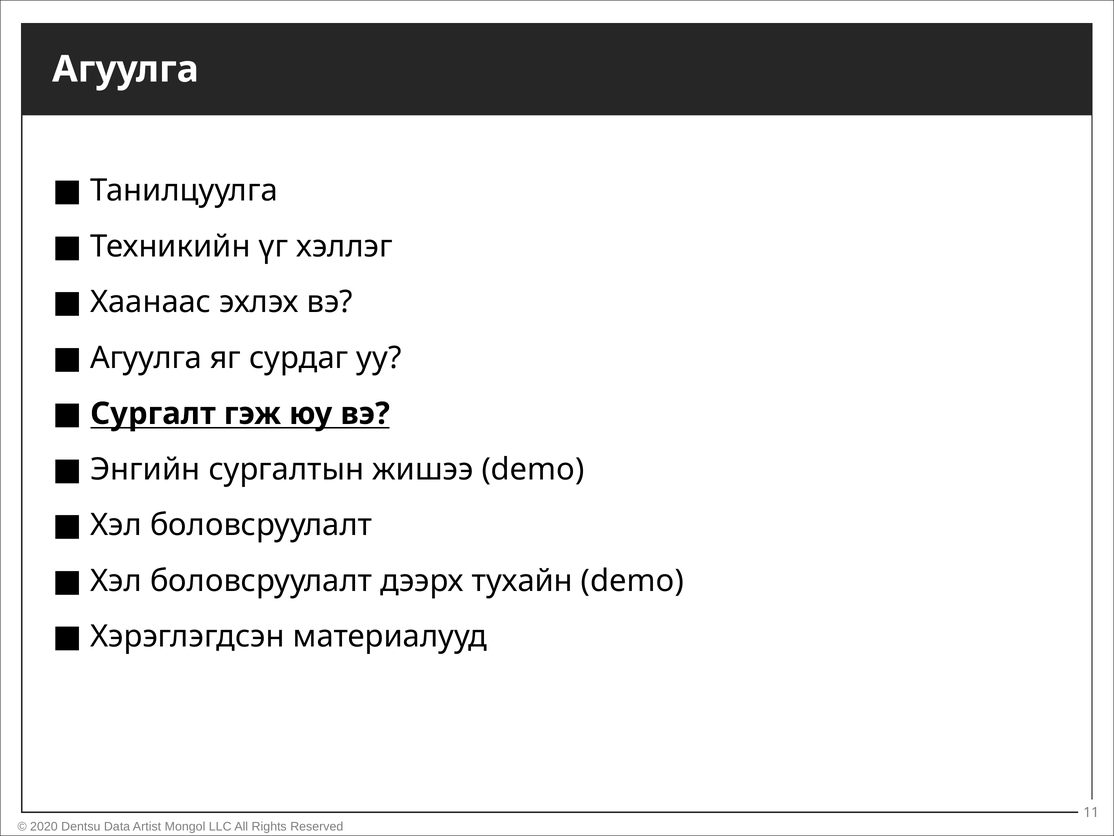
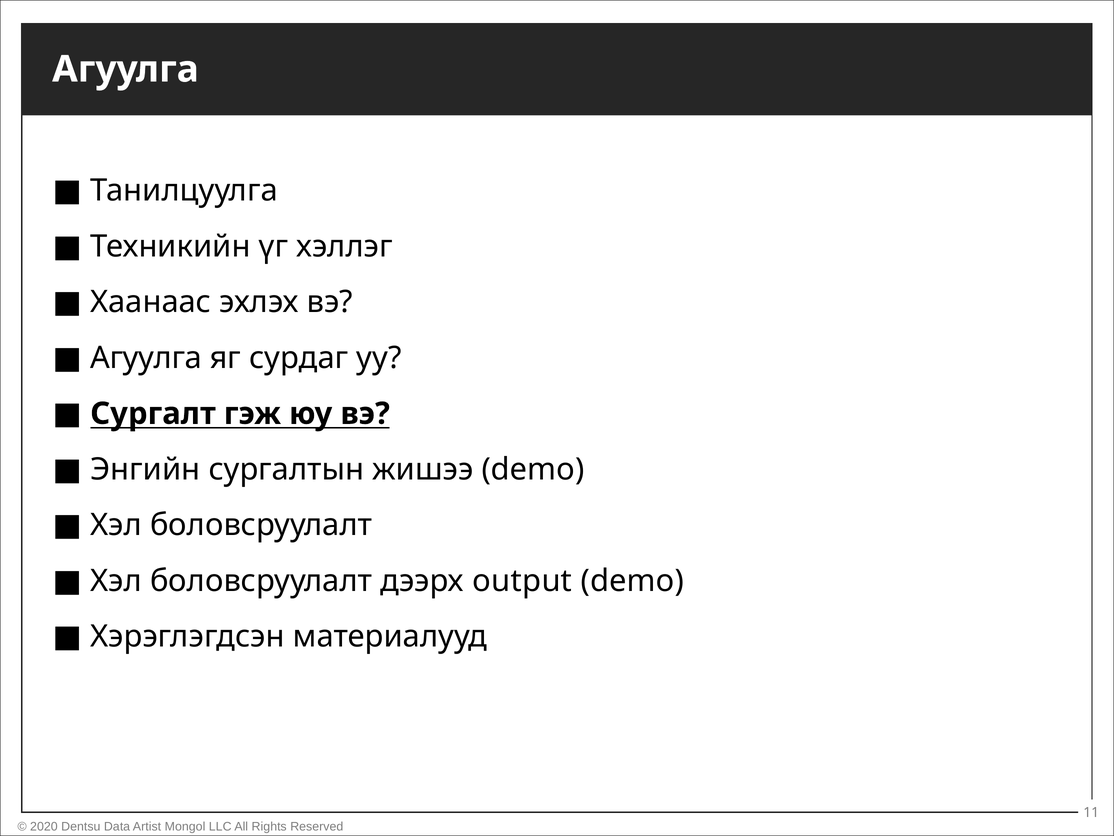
тухайн: тухайн -> output (522, 581)
